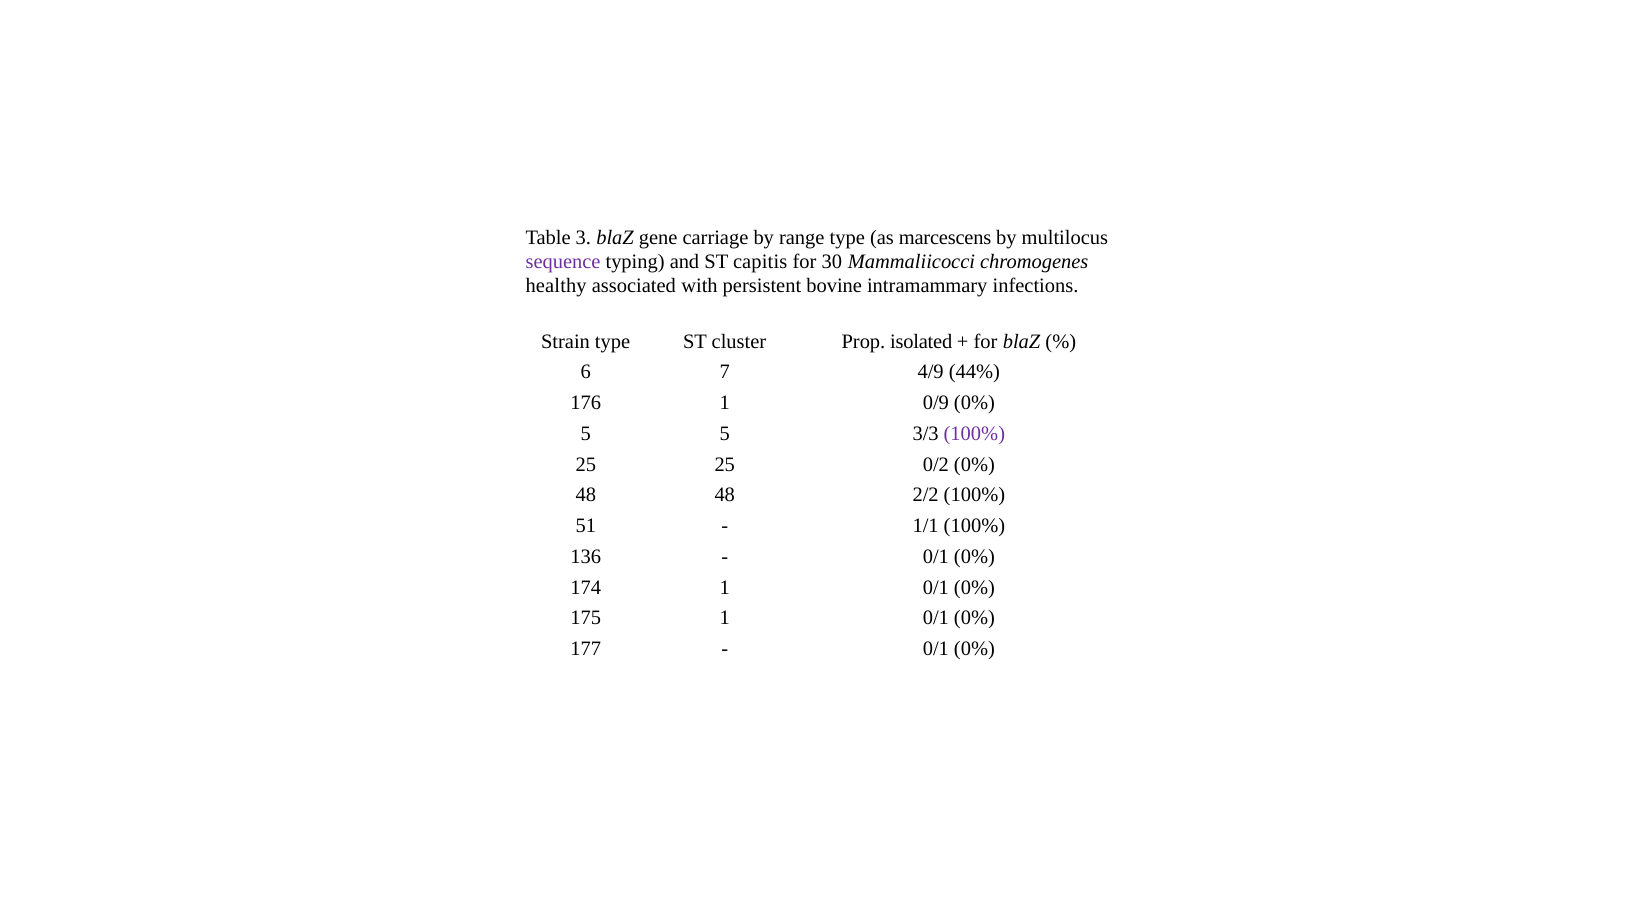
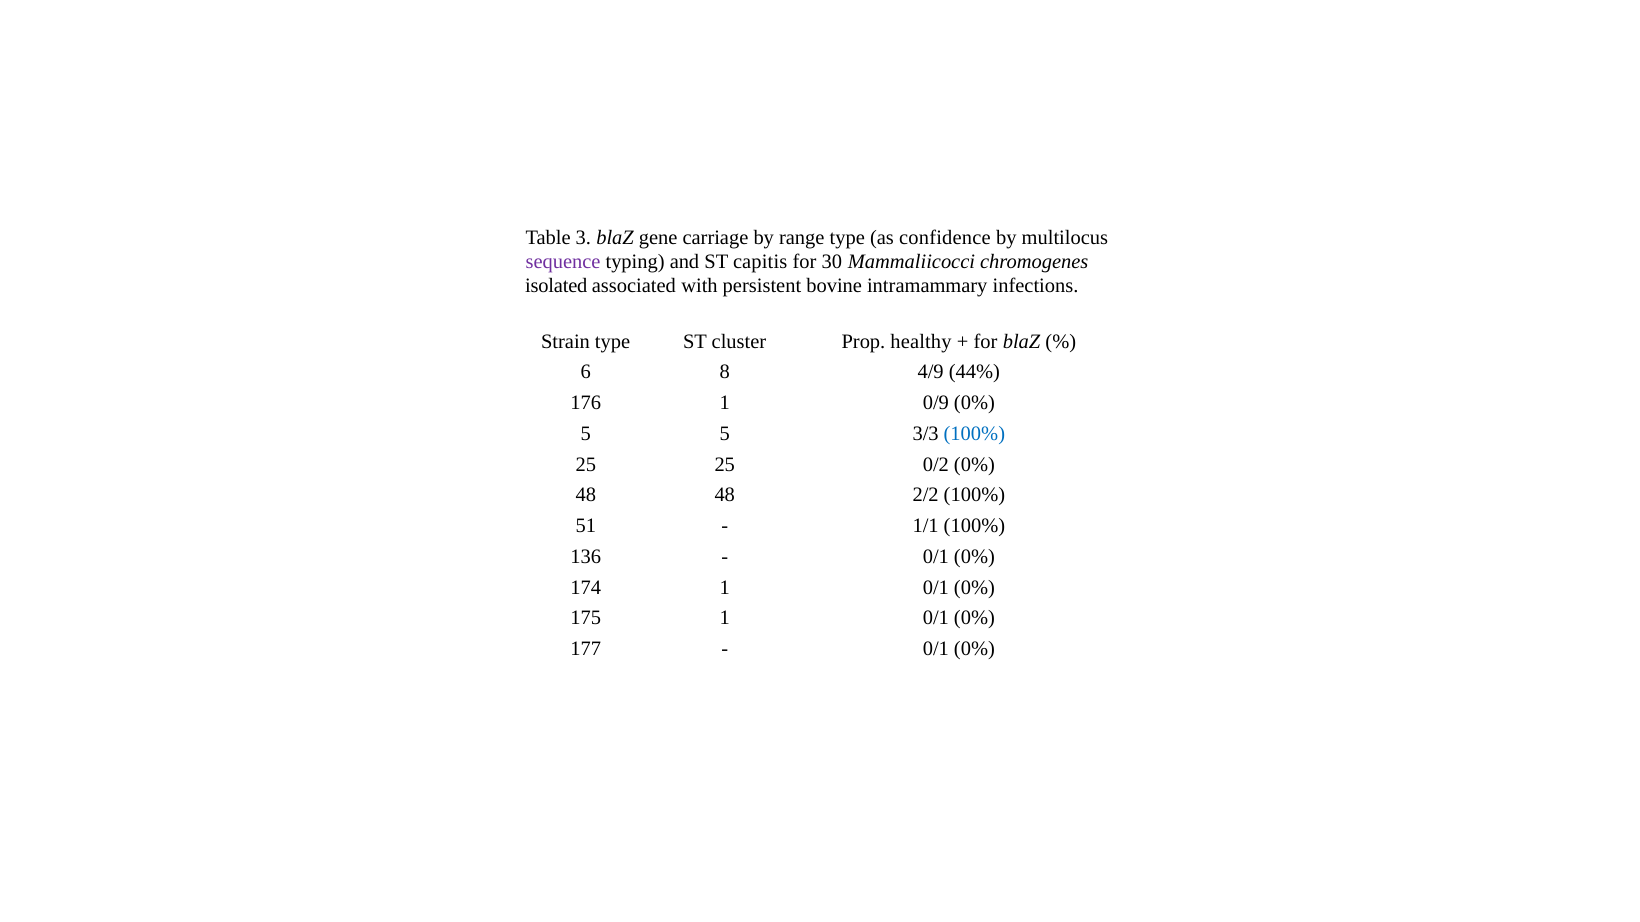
marcescens: marcescens -> confidence (945, 238)
healthy: healthy -> isolated (556, 286)
isolated: isolated -> healthy (921, 342)
7: 7 -> 8 (725, 372)
100% colour: purple -> blue (974, 434)
